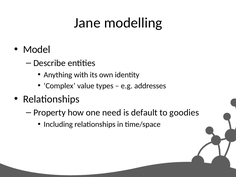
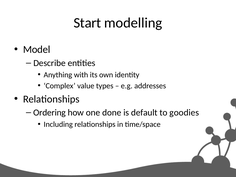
Jane: Jane -> Start (87, 23)
Property: Property -> Ordering (50, 113)
need: need -> done (112, 113)
